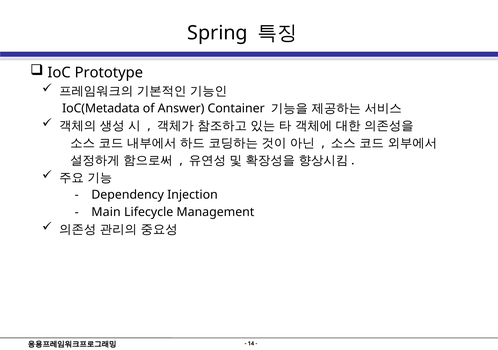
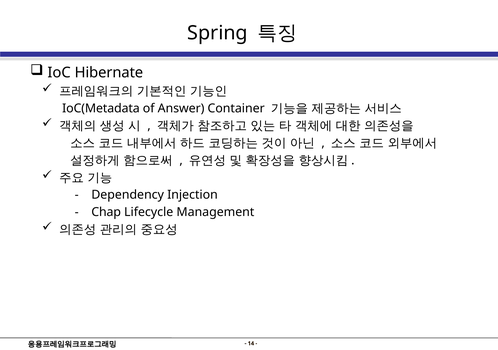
Prototype: Prototype -> Hibernate (109, 72)
Main: Main -> Chap (106, 212)
